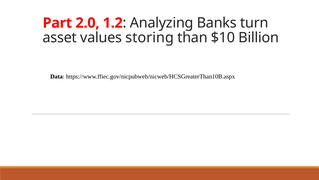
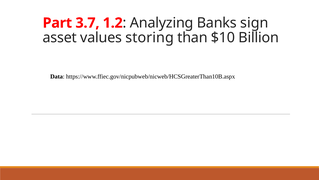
2.0: 2.0 -> 3.7 (87, 23)
turn: turn -> sign (254, 23)
